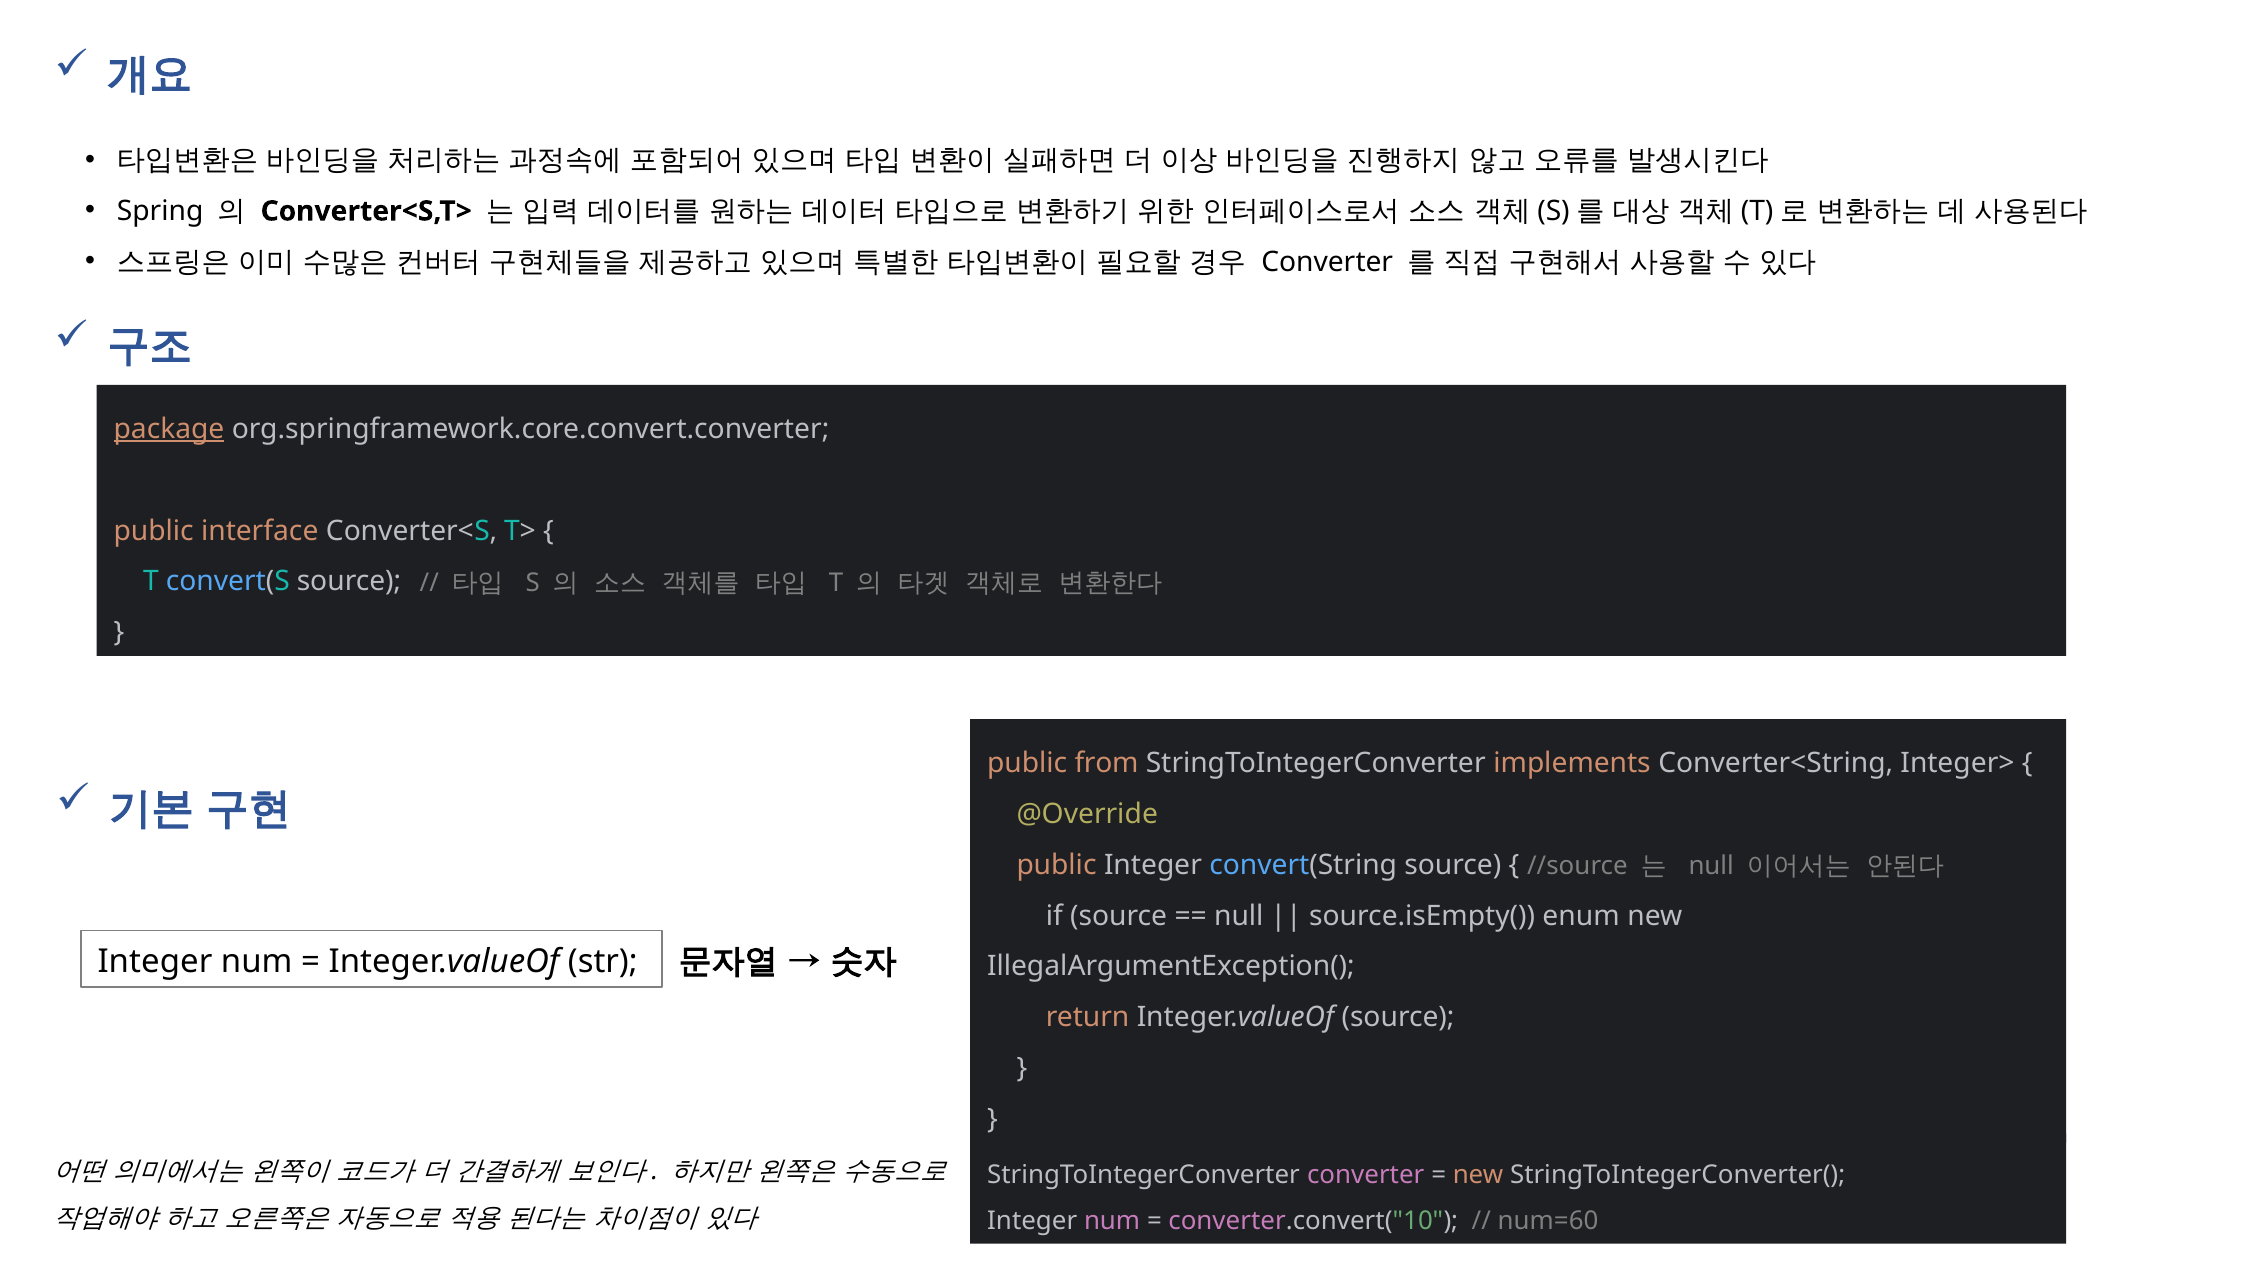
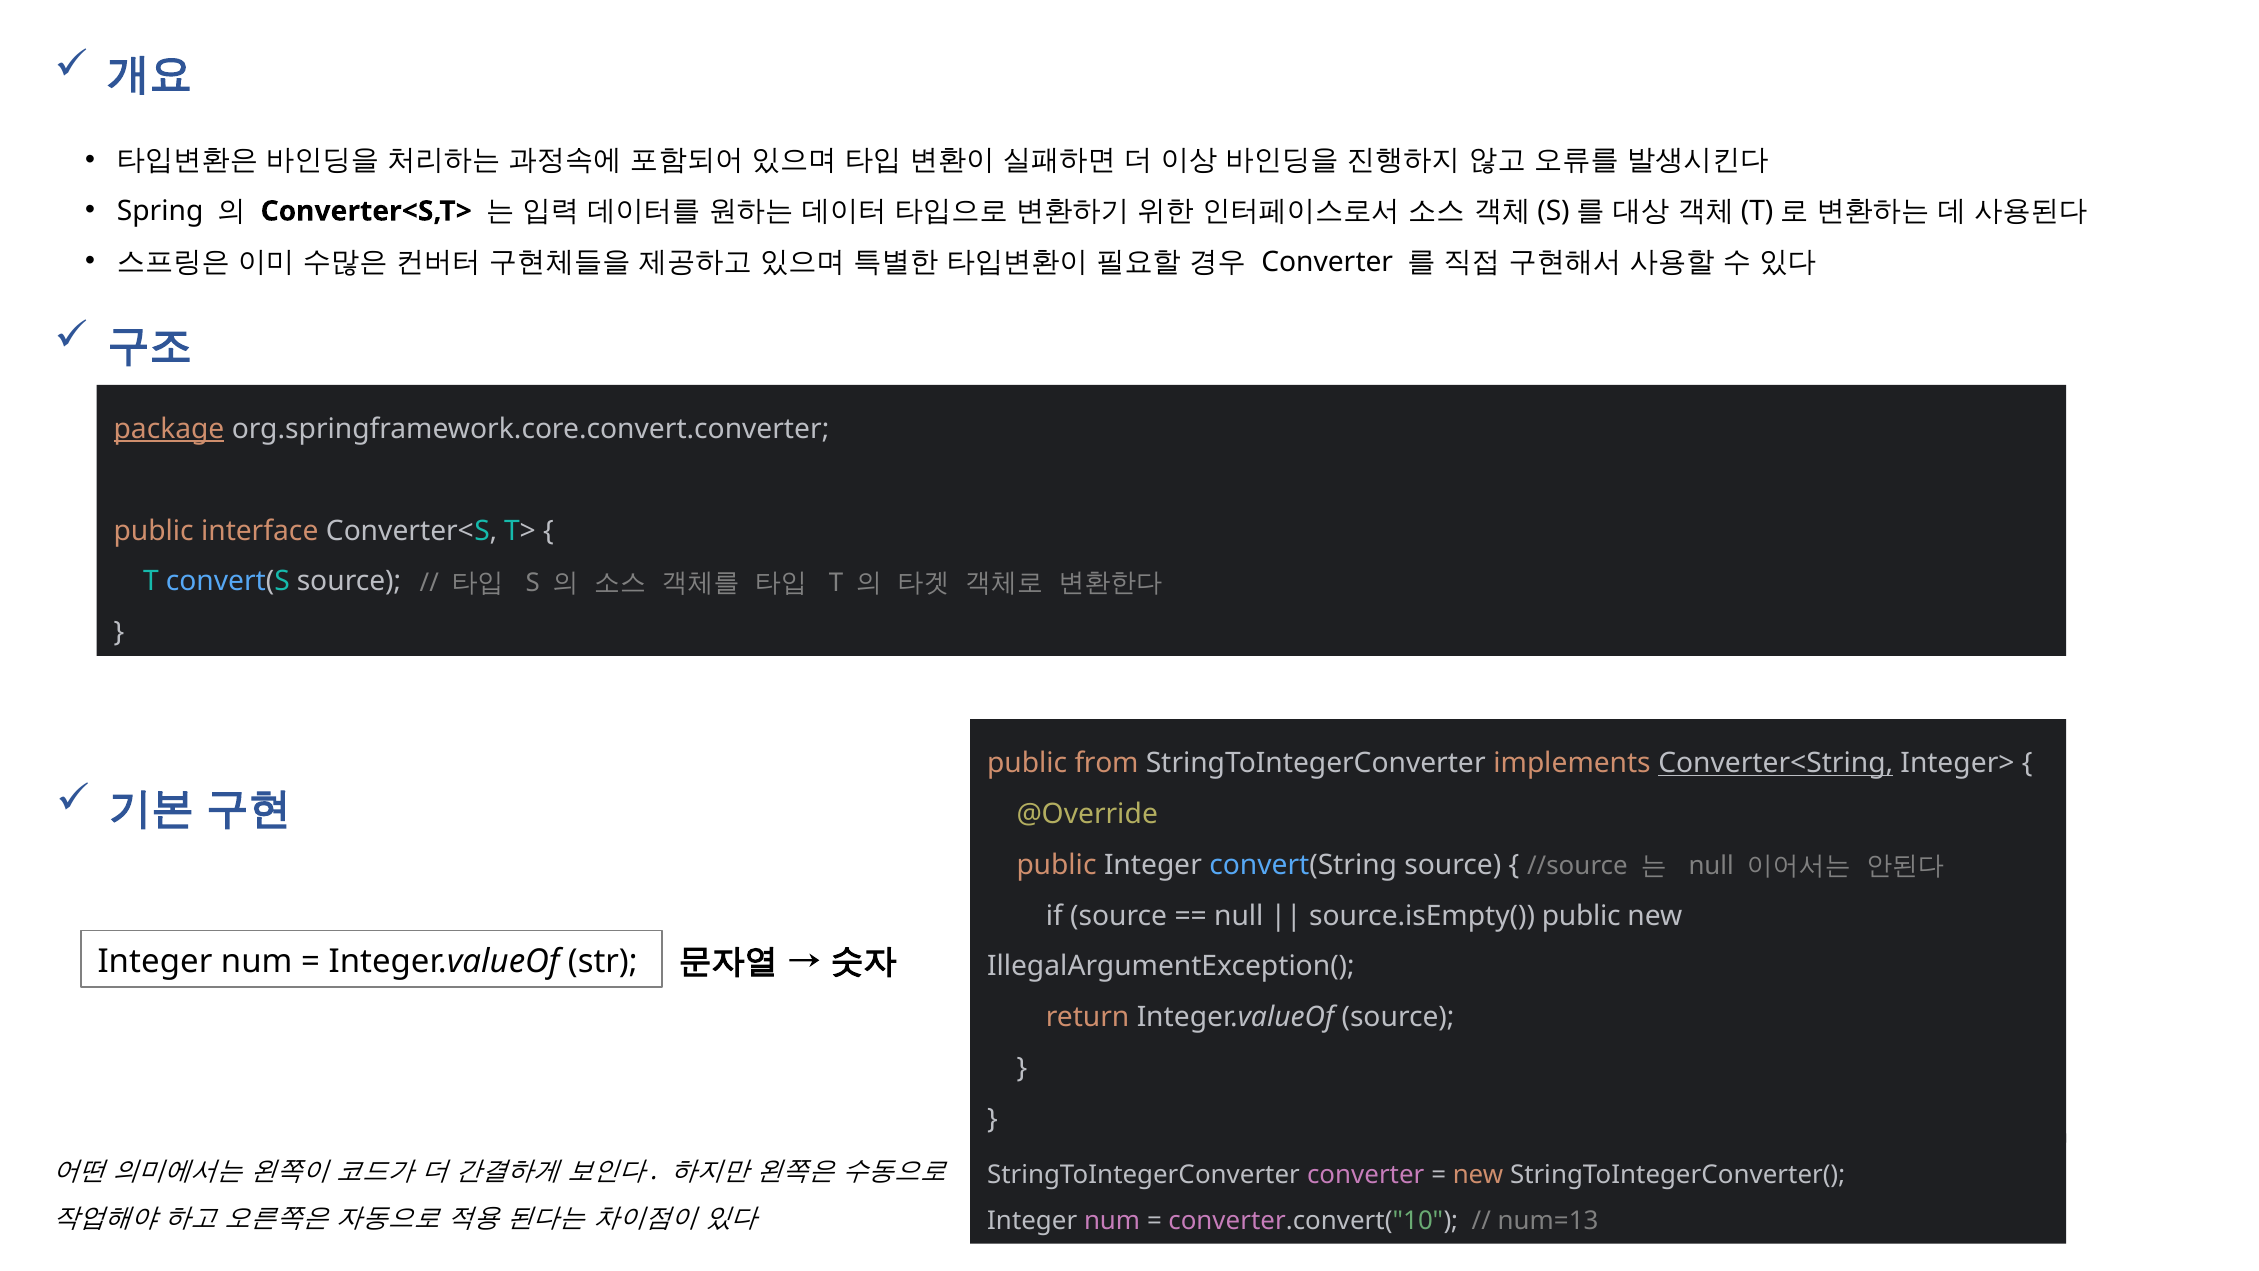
Converter<String underline: none -> present (1776, 763)
source.isEmpty( enum: enum -> public (1581, 916)
num=60: num=60 -> num=13 (1548, 1221)
